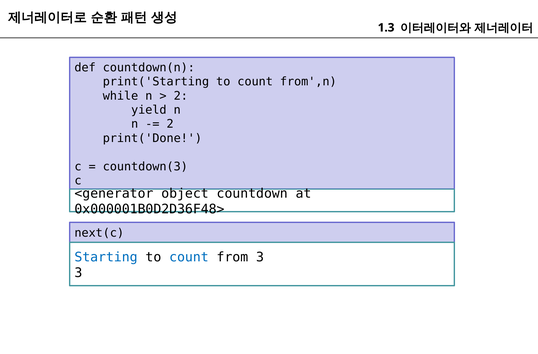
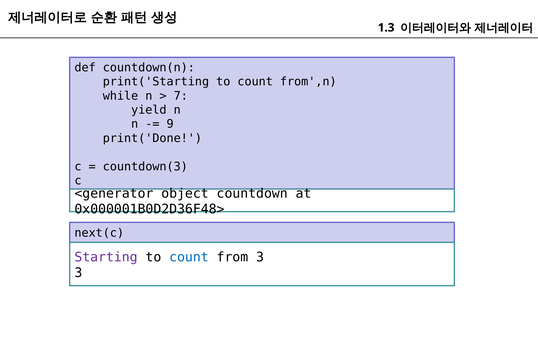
2: 2 -> 7 (181, 96)
2: 2 -> 9 (170, 124)
Starting colour: blue -> purple (106, 257)
